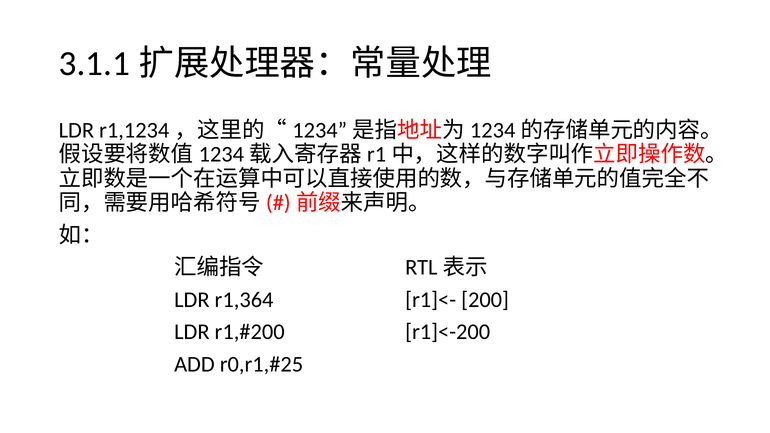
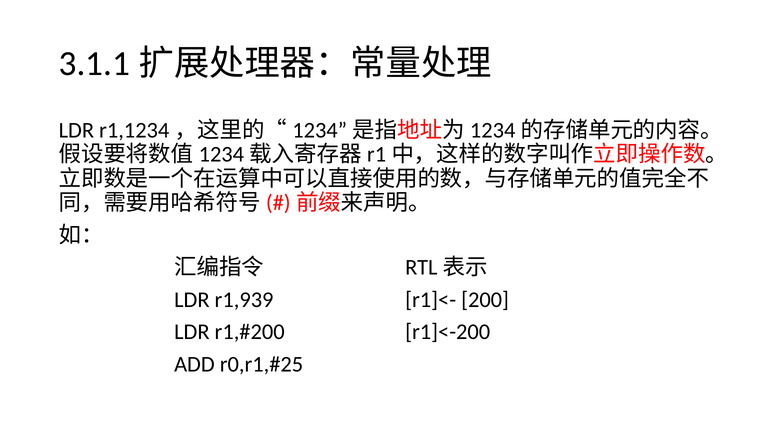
r1,364: r1,364 -> r1,939 (244, 300)
